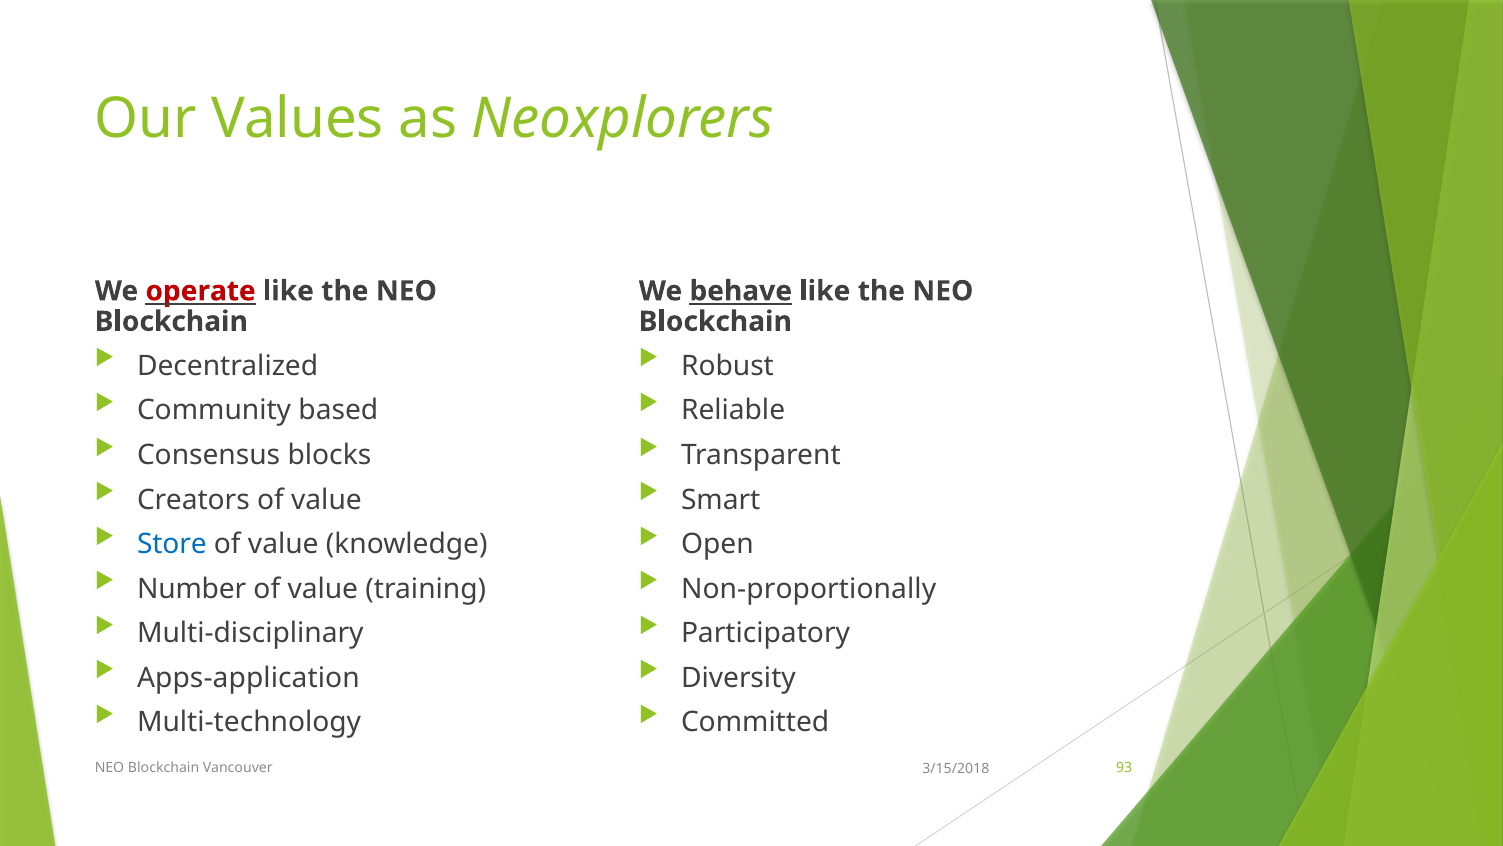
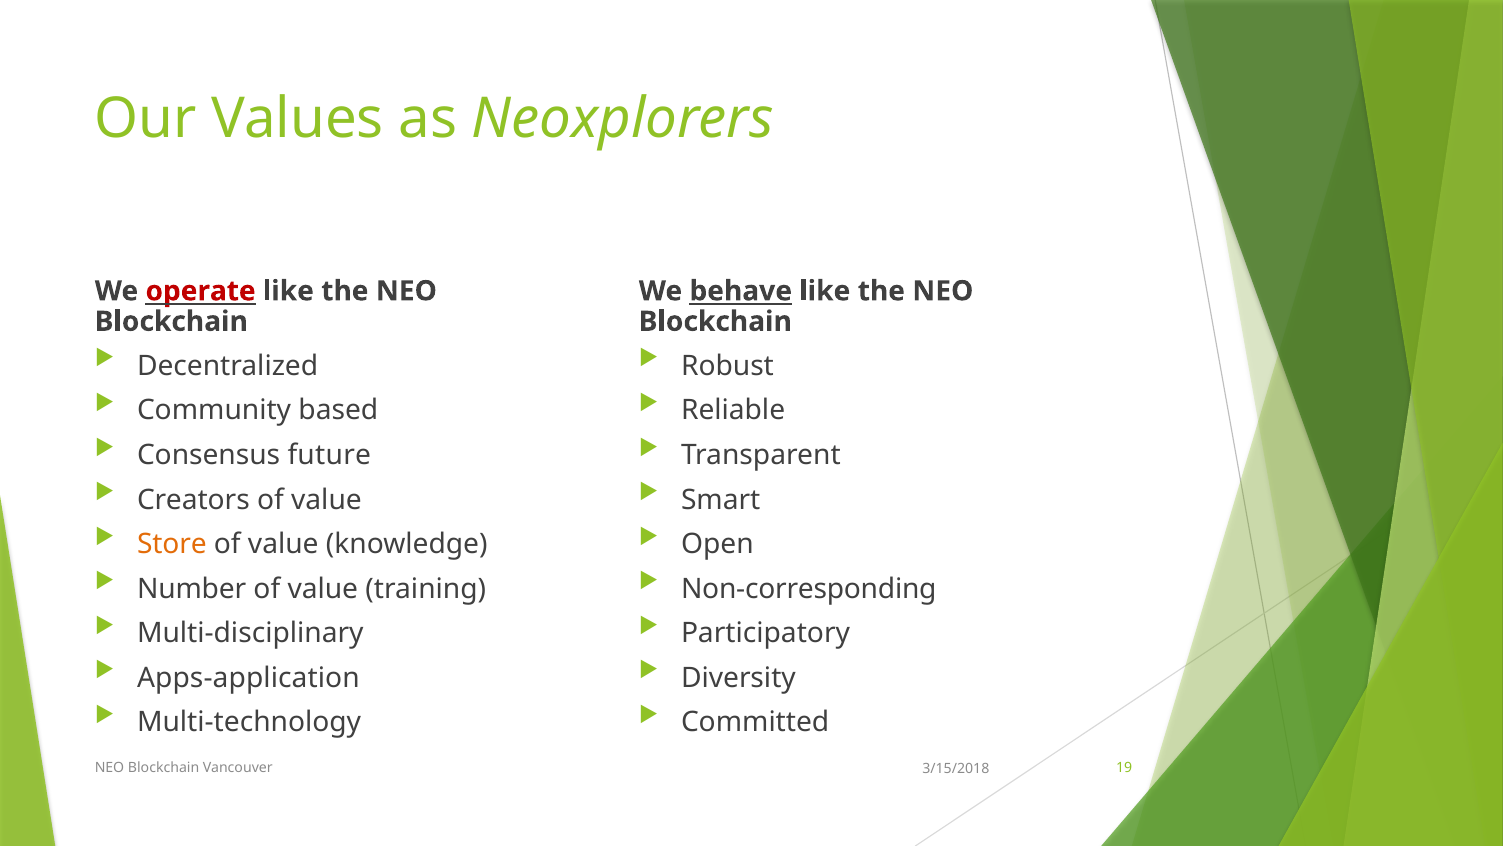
blocks: blocks -> future (329, 455)
Store colour: blue -> orange (172, 544)
Non-proportionally: Non-proportionally -> Non-corresponding (809, 588)
93: 93 -> 19 (1124, 767)
